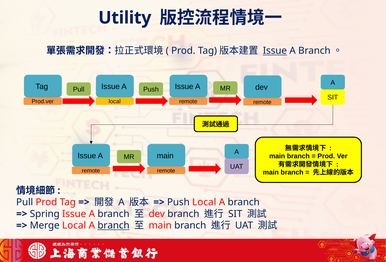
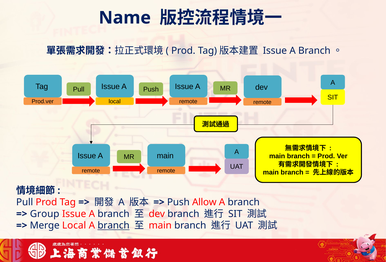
Utility: Utility -> Name (125, 18)
Issue underline: present -> none (275, 51)
Push Local: Local -> Allow (204, 203)
Spring: Spring -> Group (45, 214)
